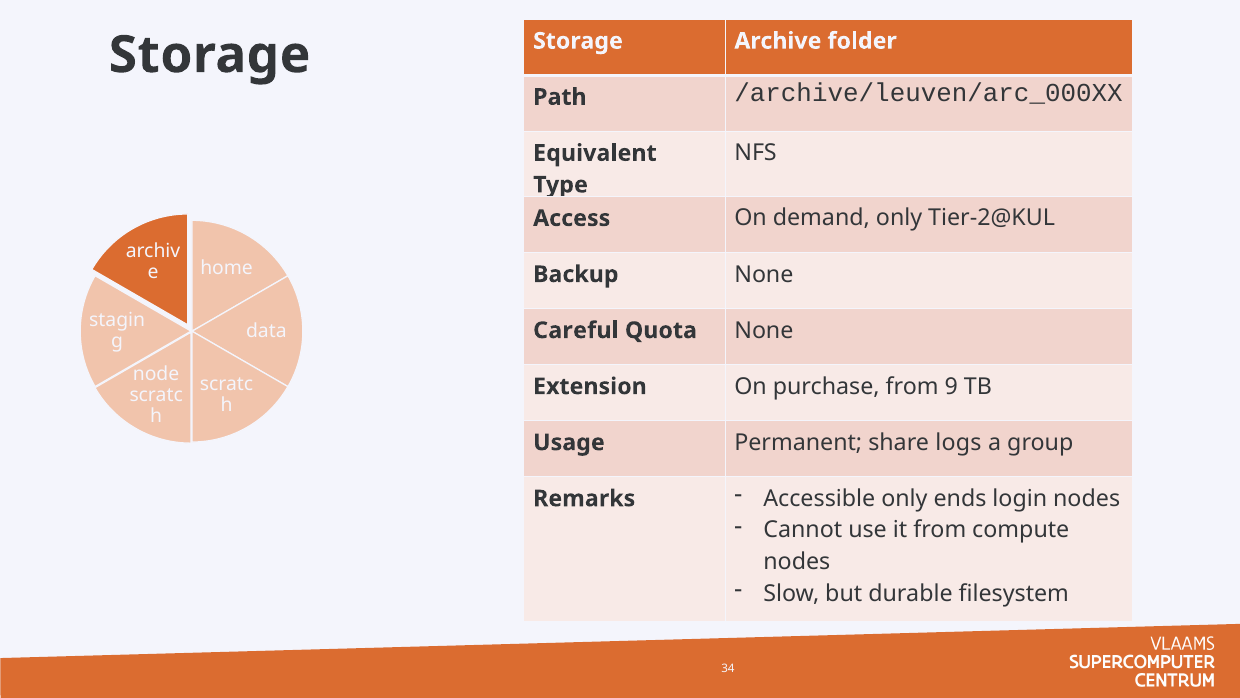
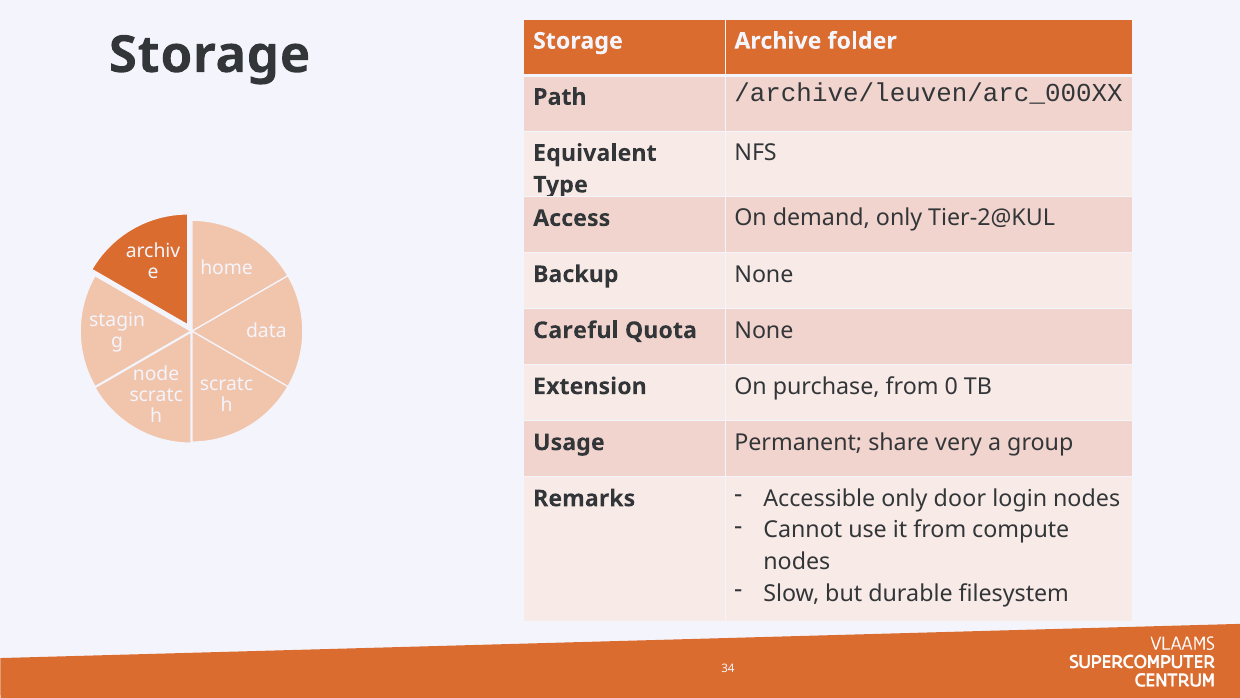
9: 9 -> 0 (951, 386)
logs: logs -> very (959, 442)
ends: ends -> door (960, 498)
